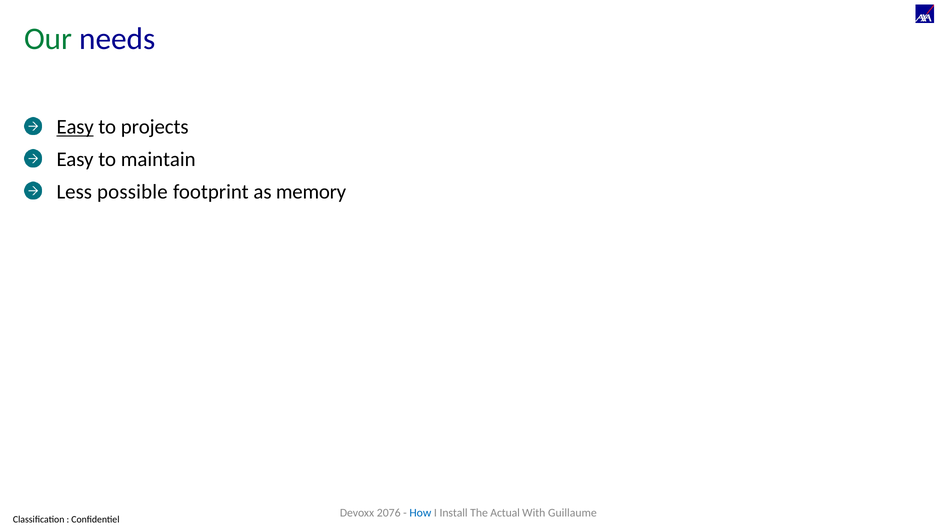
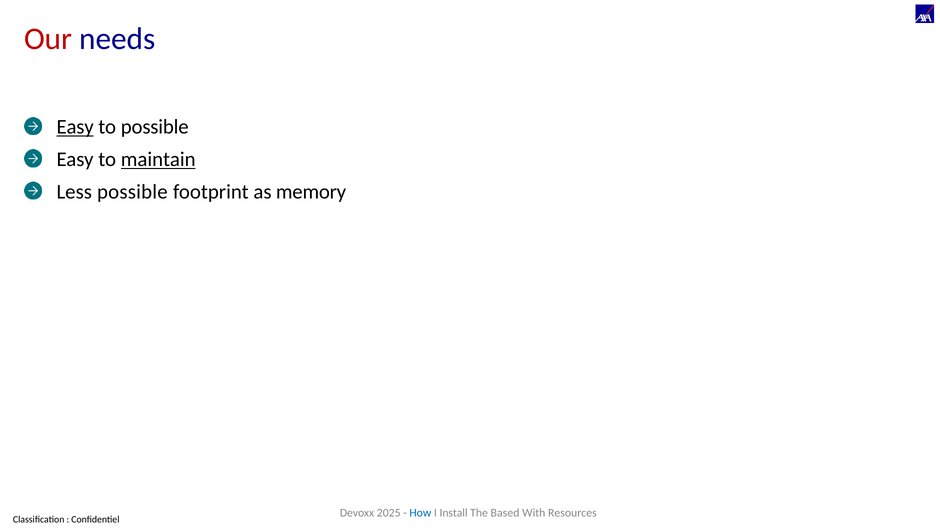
Our colour: green -> red (48, 39)
to projects: projects -> possible (155, 127)
maintain underline: none -> present (158, 159)
2076: 2076 -> 2025 (389, 513)
Actual: Actual -> Based (505, 513)
Guillaume: Guillaume -> Resources (572, 513)
